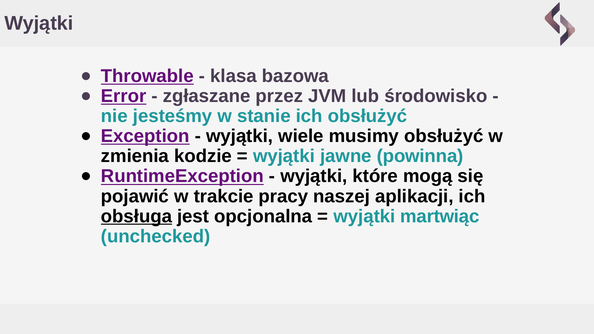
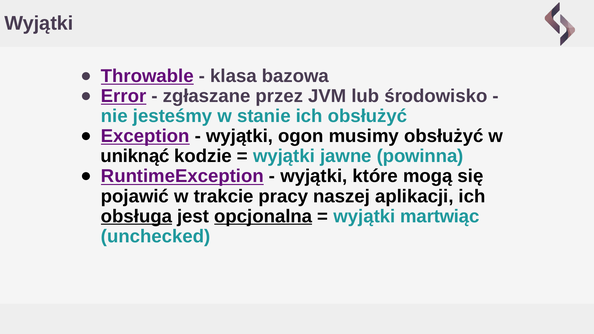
wiele: wiele -> ogon (301, 136)
zmienia: zmienia -> uniknąć (135, 156)
opcjonalna underline: none -> present (263, 216)
